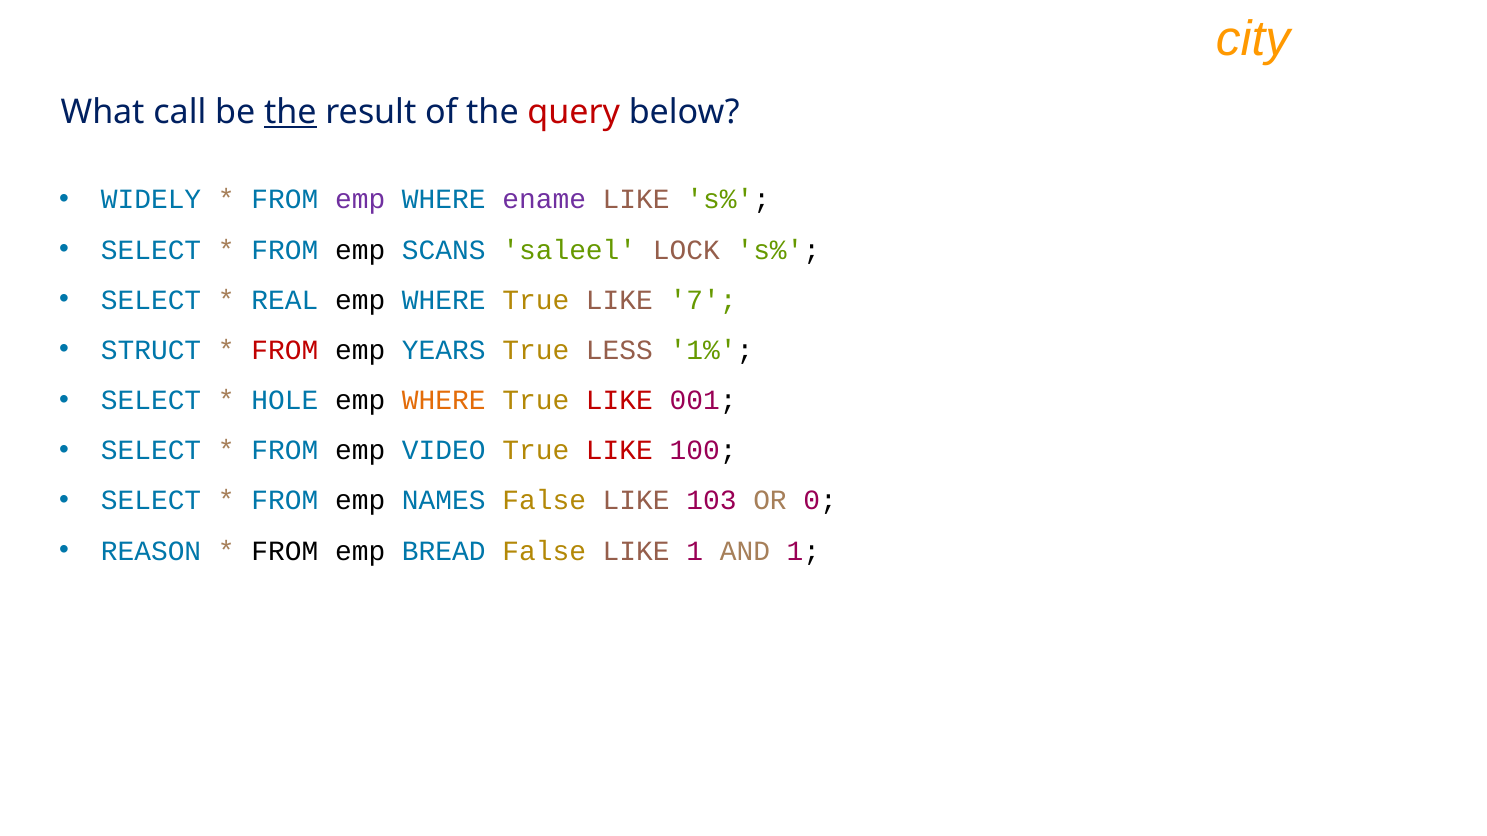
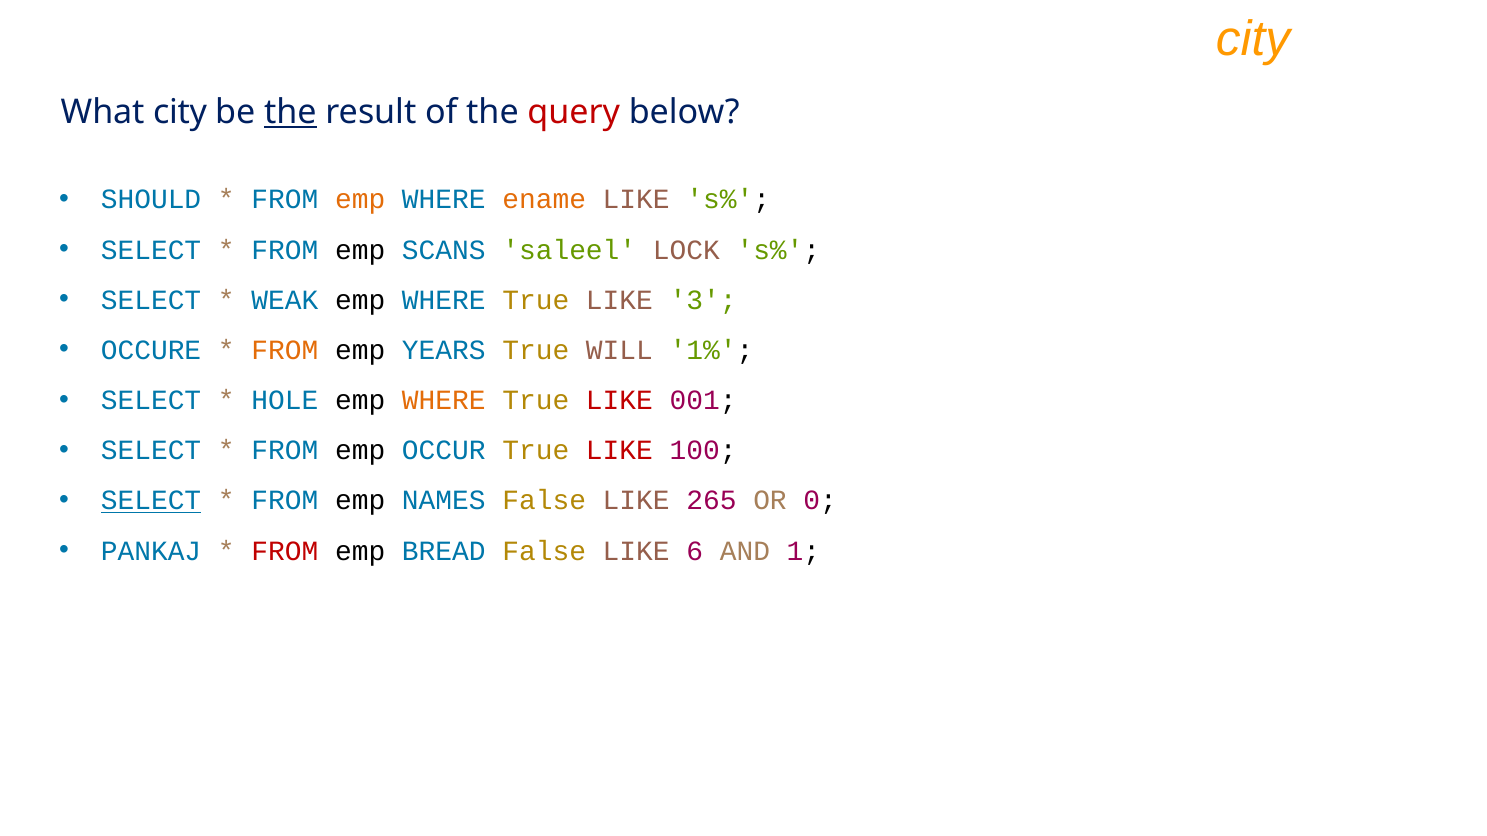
What call: call -> city (180, 113)
WIDELY: WIDELY -> SHOULD (151, 200)
emp colour: purple -> orange (360, 200)
ename colour: purple -> orange (544, 200)
REAL: REAL -> WEAK (285, 300)
7: 7 -> 3 (703, 300)
STRUCT: STRUCT -> OCCURE (151, 350)
FROM colour: red -> orange (285, 350)
LESS: LESS -> WILL (619, 350)
VIDEO: VIDEO -> OCCUR (444, 451)
SELECT underline: none -> present (151, 501)
103: 103 -> 265 (711, 501)
REASON: REASON -> PANKAJ (151, 551)
FROM colour: black -> red (285, 551)
LIKE 1: 1 -> 6 (695, 551)
